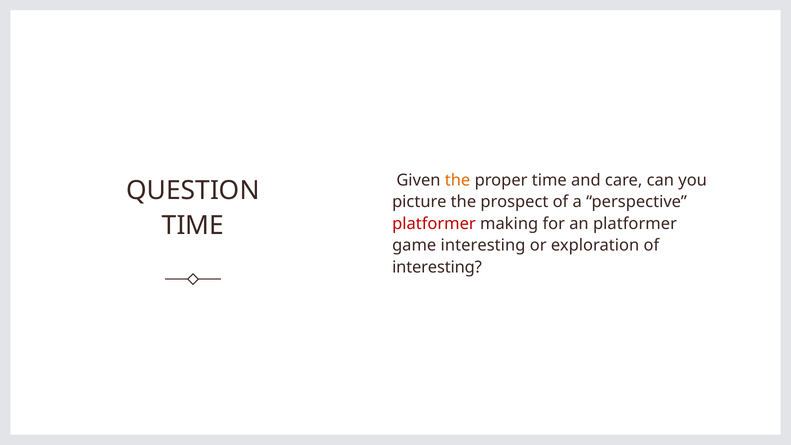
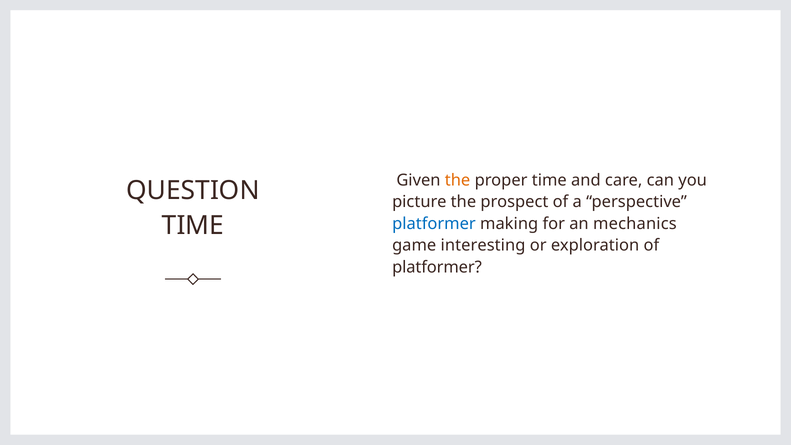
platformer colour: red -> blue (434, 224)
an platformer: platformer -> mechanics (635, 224)
interesting: interesting -> platformer (437, 267)
